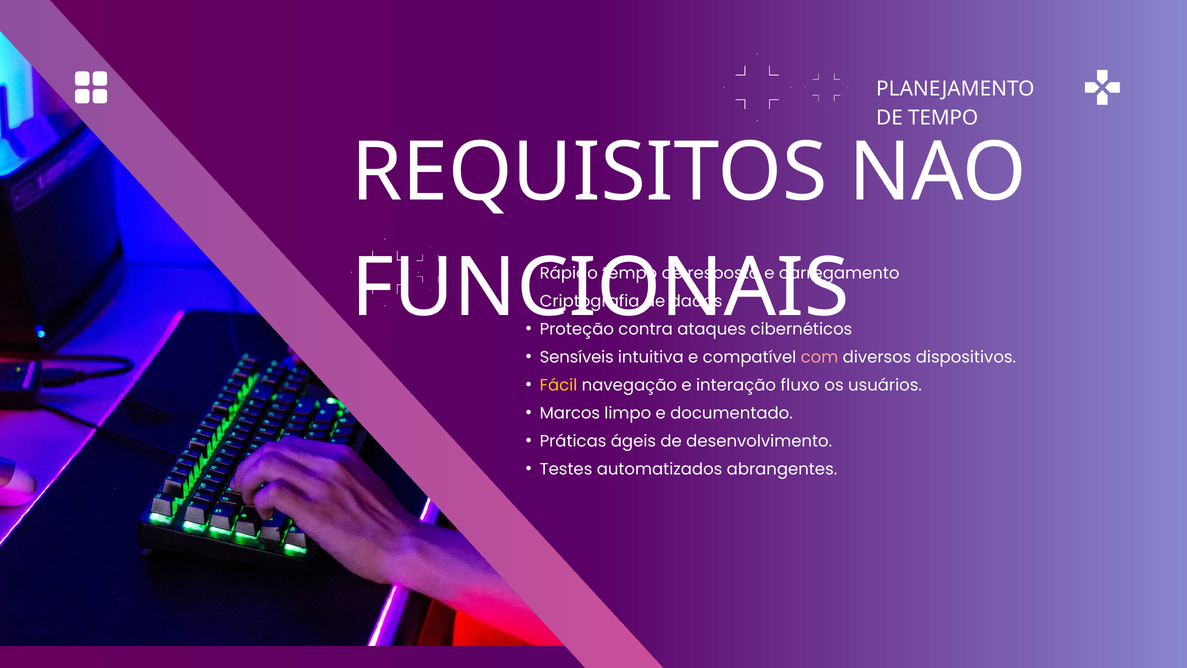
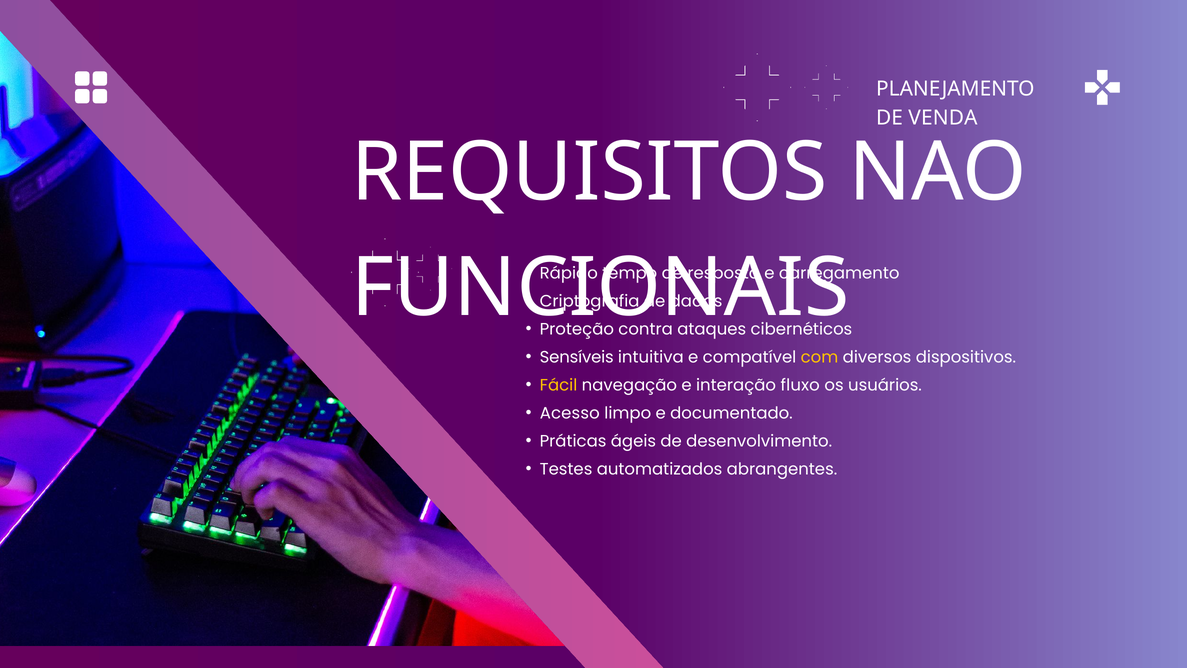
DE TEMPO: TEMPO -> VENDA (943, 118)
com colour: pink -> yellow (819, 357)
Marcos: Marcos -> Acesso (570, 413)
